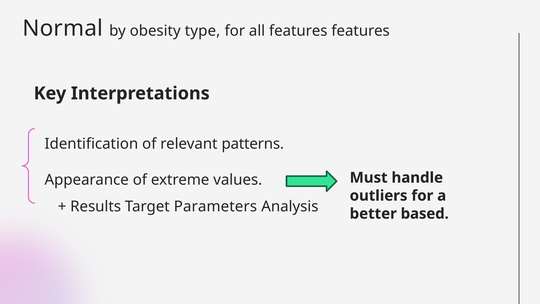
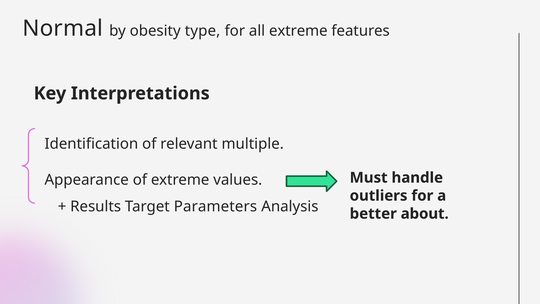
all features: features -> extreme (298, 31)
patterns: patterns -> multiple (253, 144)
based: based -> about (425, 214)
